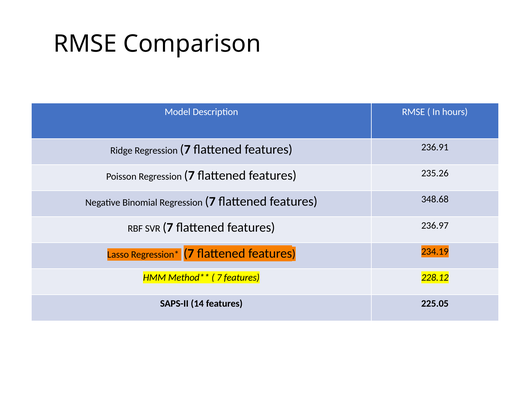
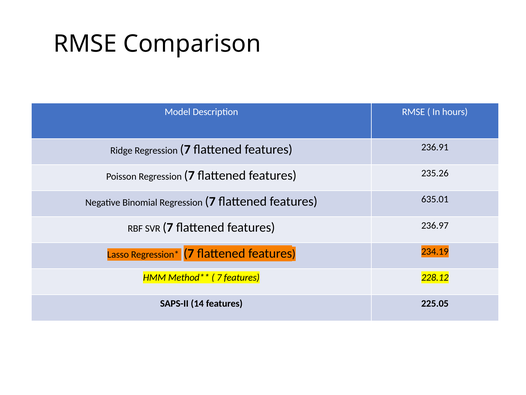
348.68: 348.68 -> 635.01 (435, 199)
